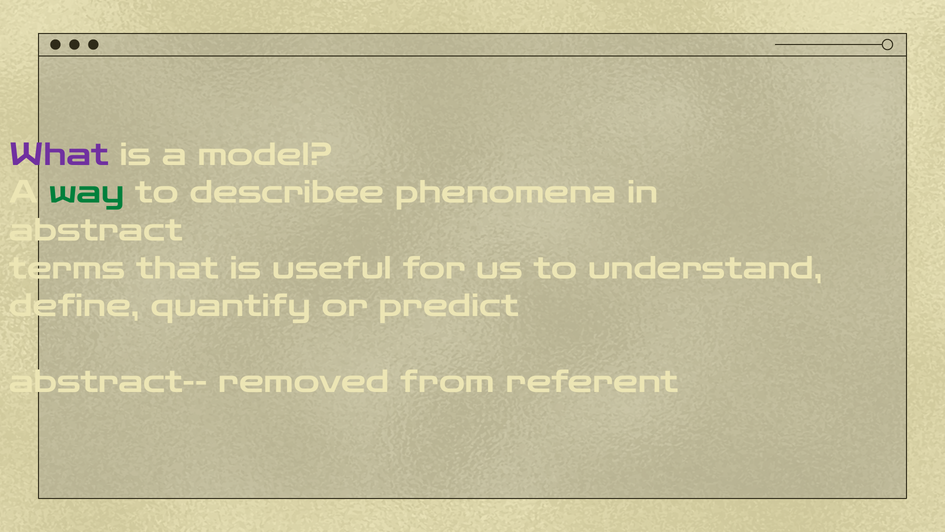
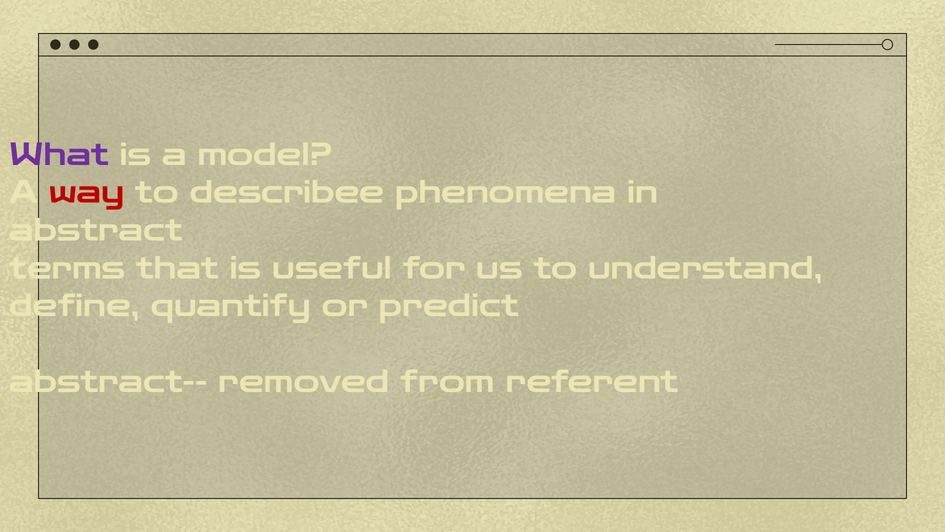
way colour: green -> red (87, 192)
